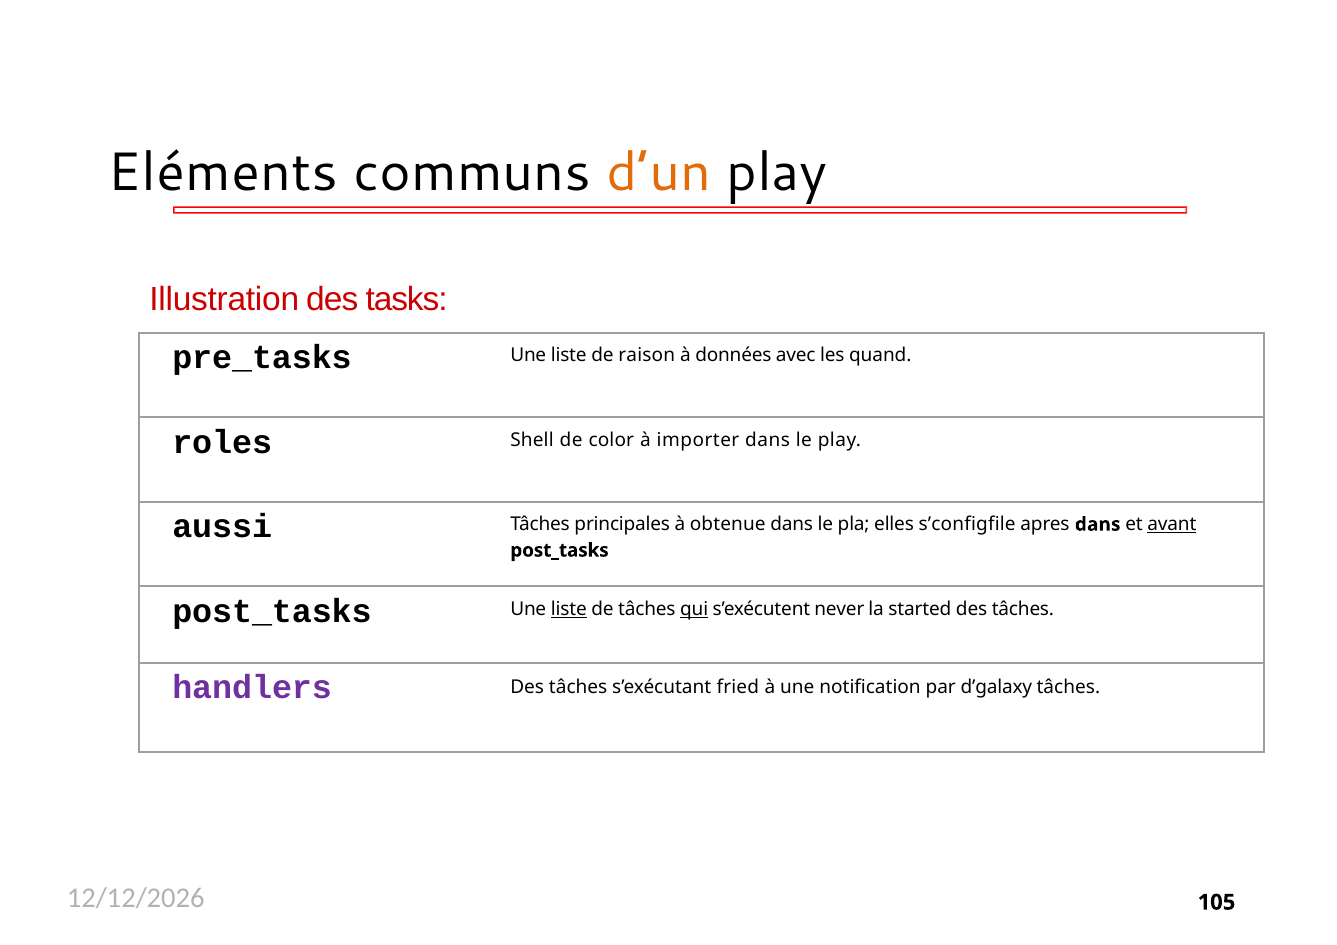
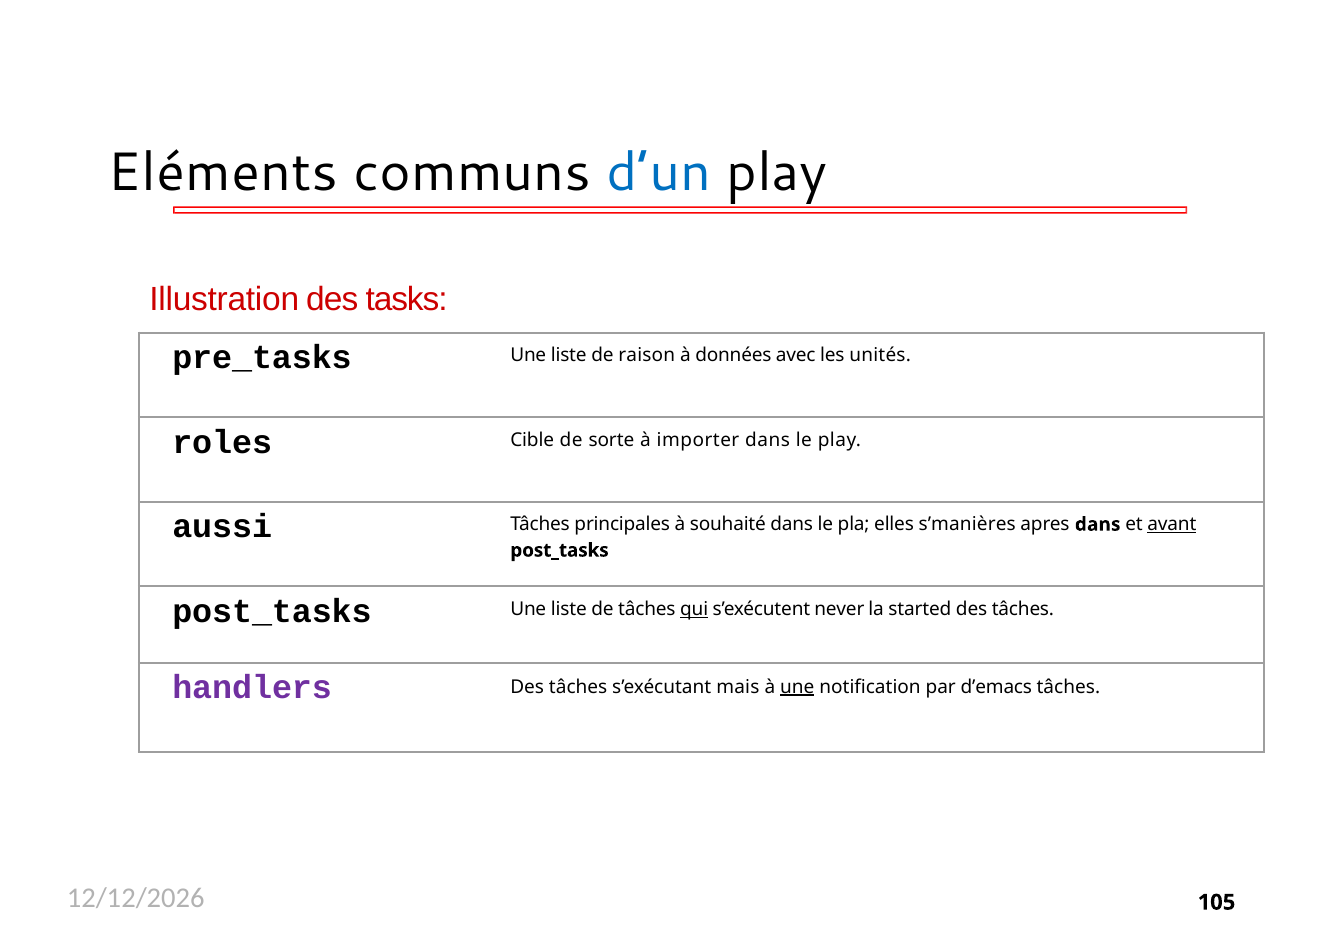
d’un colour: orange -> blue (659, 173)
quand: quand -> unités (880, 355)
Shell: Shell -> Cible (532, 440)
color: color -> sorte (611, 440)
obtenue: obtenue -> souhaité (728, 524)
s’configfile: s’configfile -> s’manières (967, 524)
liste underline: present -> none (569, 609)
fried: fried -> mais (738, 687)
une underline: none -> present (797, 687)
d’galaxy: d’galaxy -> d’emacs (996, 687)
